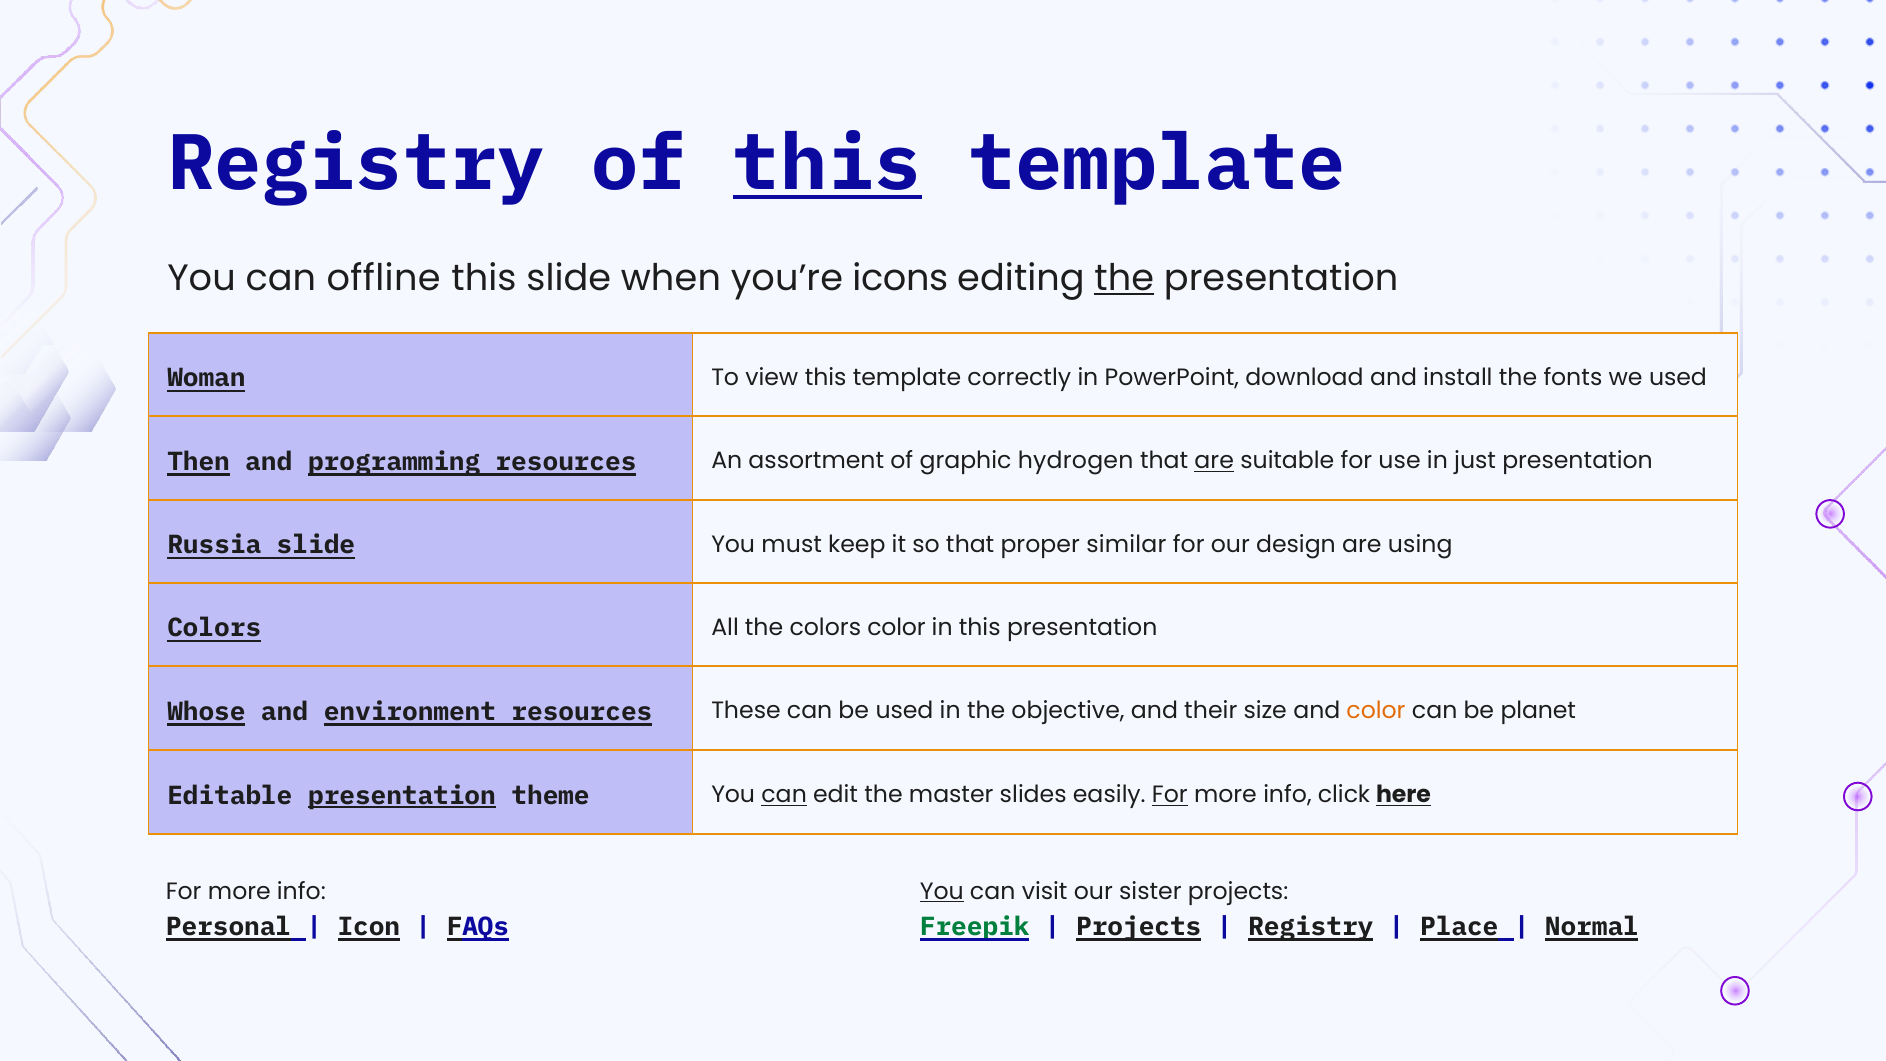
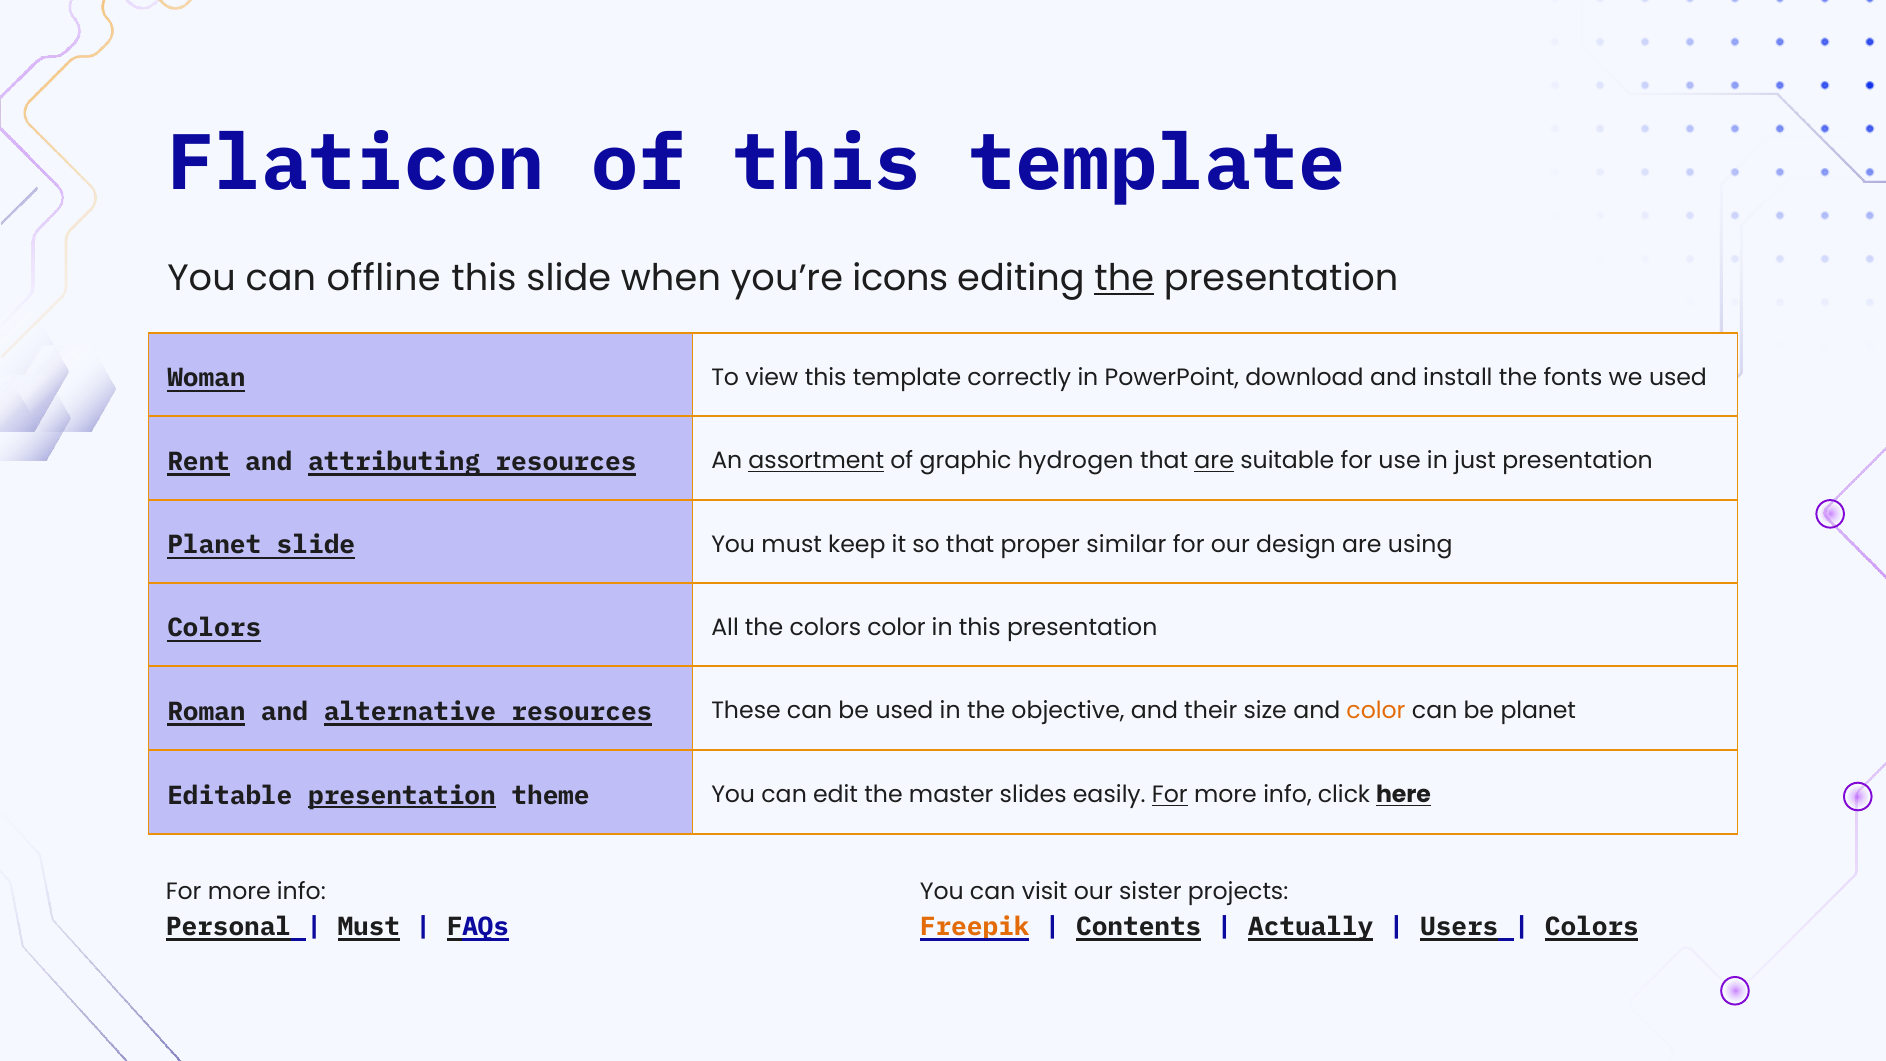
Registry: Registry -> Flaticon (356, 163)
this underline: present -> none (827, 163)
Then: Then -> Rent (199, 462)
programming: programming -> attributing (394, 462)
assortment underline: none -> present (816, 461)
Russia: Russia -> Planet (214, 545)
Whose: Whose -> Roman (206, 712)
environment: environment -> alternative (410, 712)
can underline: present -> none (784, 795)
You underline: present -> none (942, 891)
Icon: Icon -> Must (369, 927)
Freepik colour: green -> orange (975, 927)
Projects: Projects -> Contents (1139, 927)
Registry: Registry -> Actually (1311, 927)
Place: Place -> Users (1459, 927)
Normal: Normal -> Colors (1592, 927)
